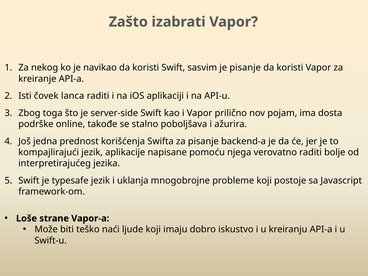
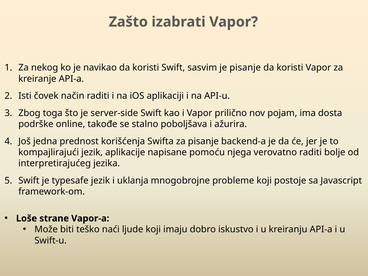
lanca: lanca -> način (73, 96)
